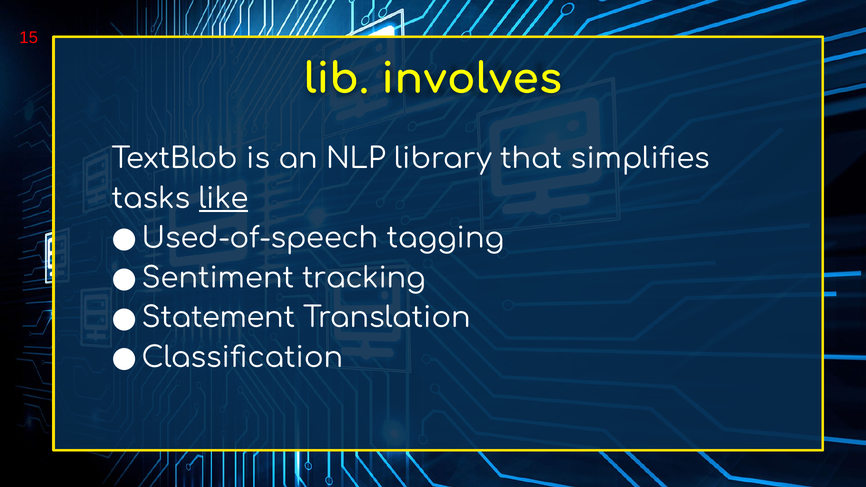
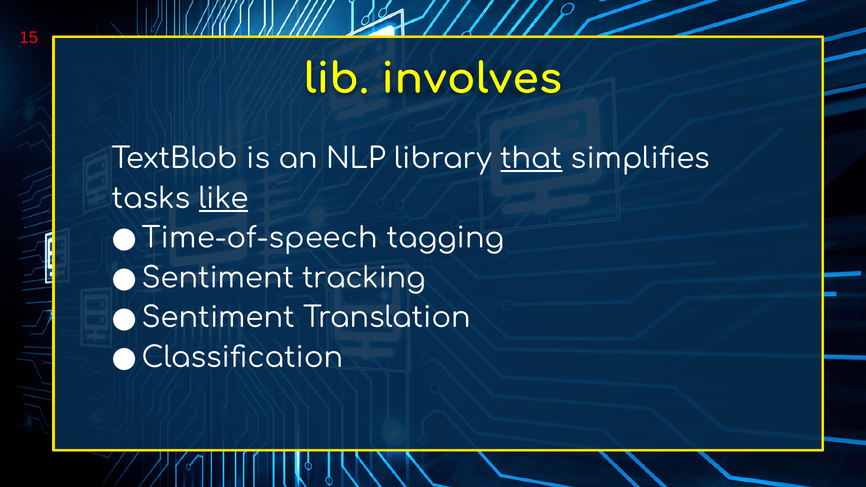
that underline: none -> present (531, 159)
Used-of-speech: Used-of-speech -> Time-of-speech (260, 238)
Statement: Statement -> Sentiment (218, 318)
